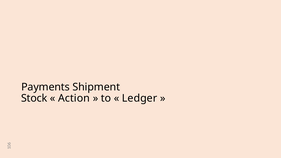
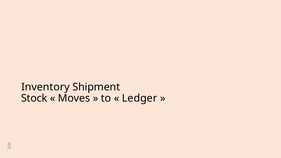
Payments: Payments -> Inventory (45, 87)
Action: Action -> Moves (74, 98)
